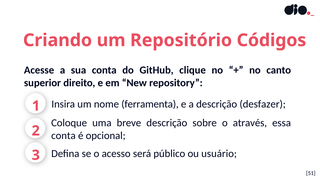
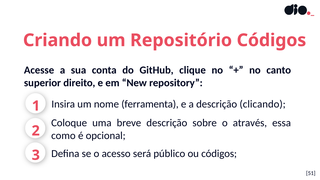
desfazer: desfazer -> clicando (263, 104)
conta: conta -> como (63, 136)
ou usuário: usuário -> códigos (219, 154)
